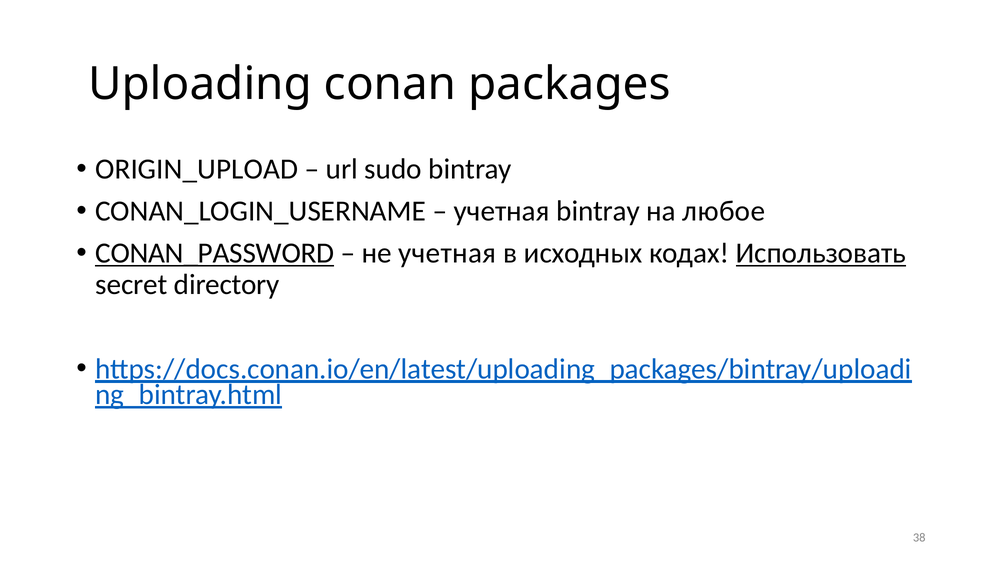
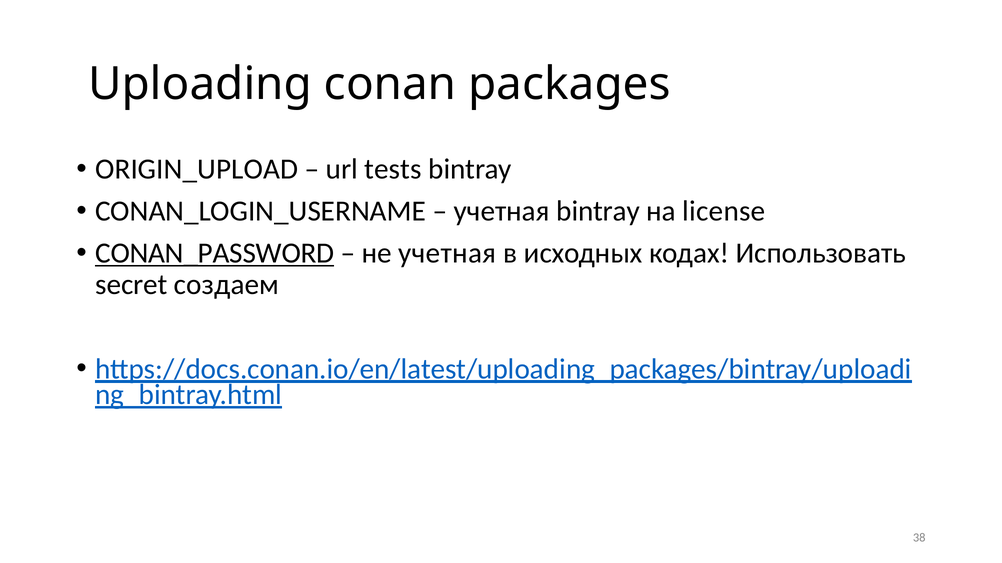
sudo: sudo -> tests (393, 169)
любое: любое -> license (724, 211)
Использовать underline: present -> none (821, 253)
directory: directory -> создаем (227, 285)
